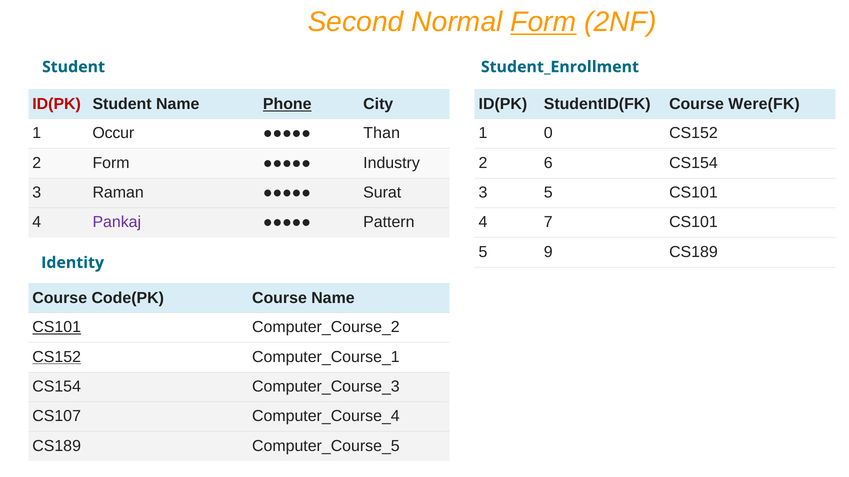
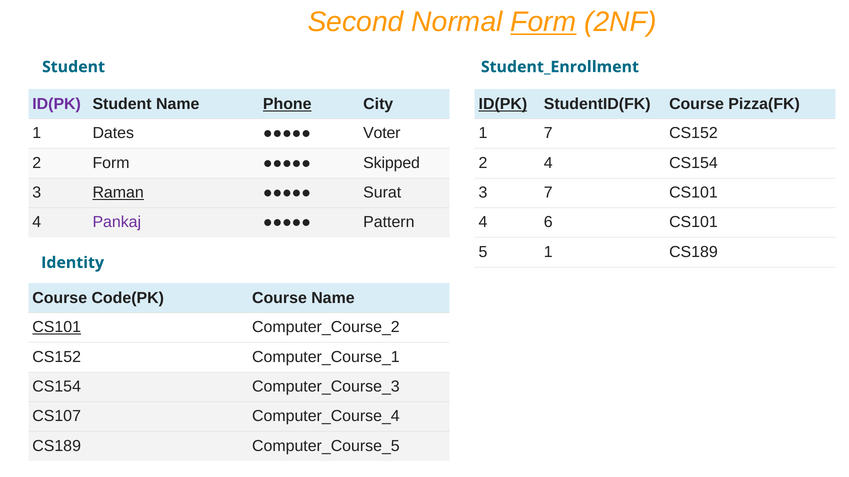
ID(PK colour: red -> purple (57, 104)
ID(PK underline: none -> present (503, 104)
Were(FK: Were(FK -> Pizza(FK (764, 104)
Occur: Occur -> Dates (113, 133)
Than: Than -> Voter (382, 133)
1 0: 0 -> 7 (548, 133)
Industry: Industry -> Skipped (392, 163)
2 6: 6 -> 4 (548, 163)
Raman underline: none -> present (118, 193)
3 5: 5 -> 7 (548, 193)
7: 7 -> 6 (548, 222)
5 9: 9 -> 1 (548, 252)
CS152 underline: present -> none (57, 357)
